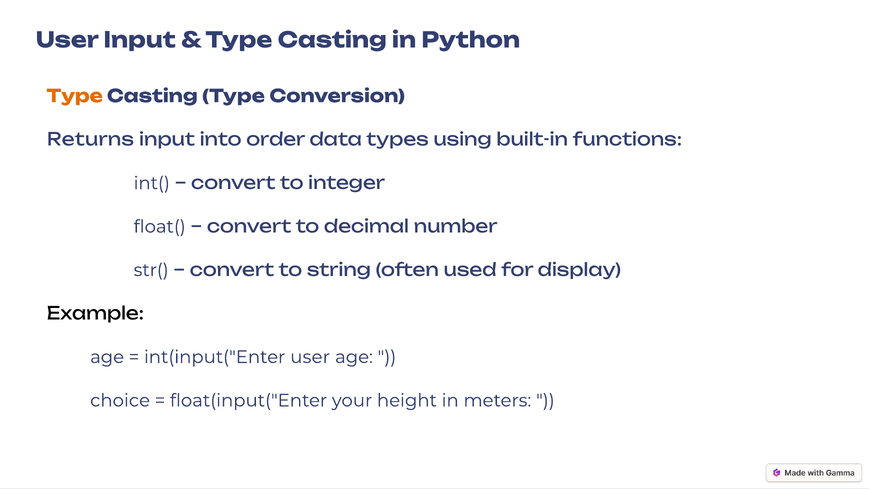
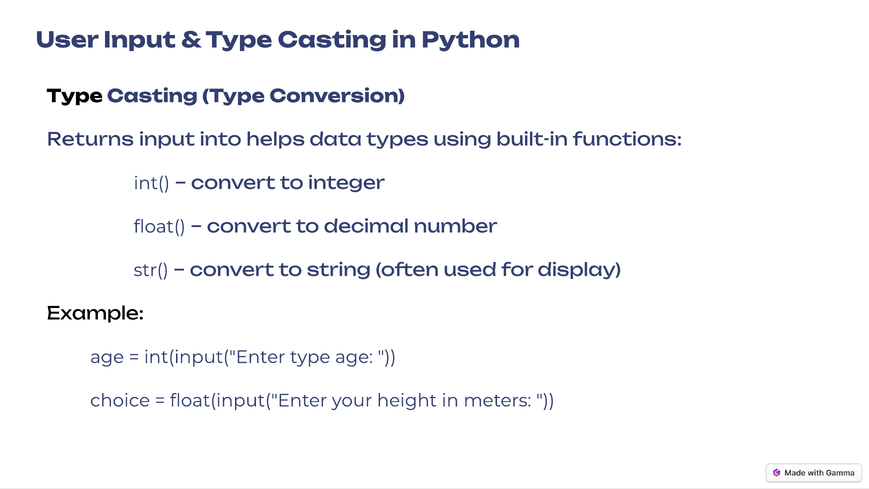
Type colour: orange -> black (75, 96)
order: order -> helps (276, 140)
int(input("Enter user: user -> type (310, 357)
